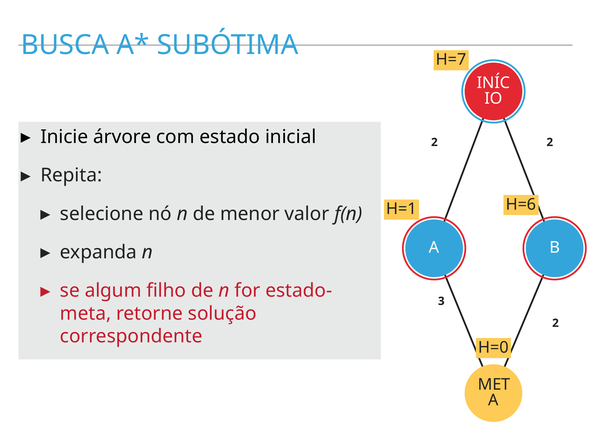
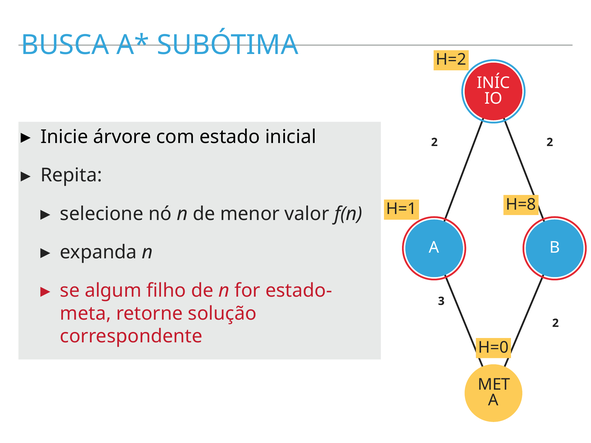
H=7: H=7 -> H=2 (451, 60)
H=6: H=6 -> H=8 (521, 204)
